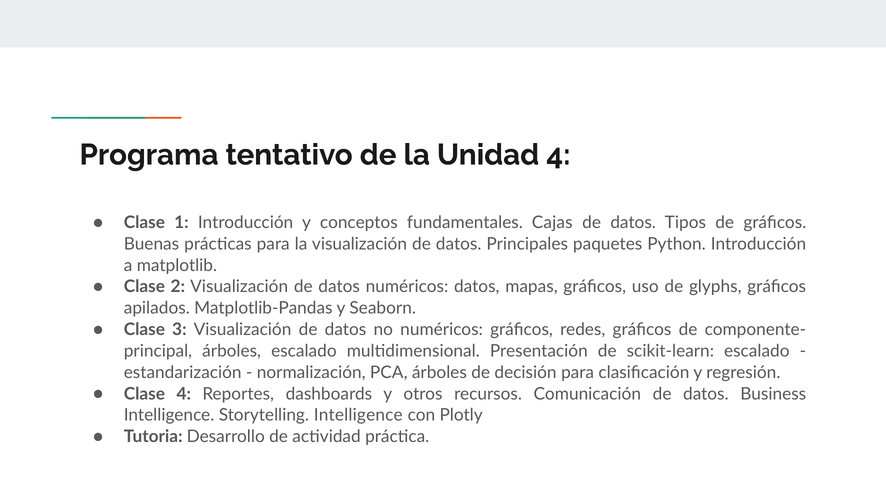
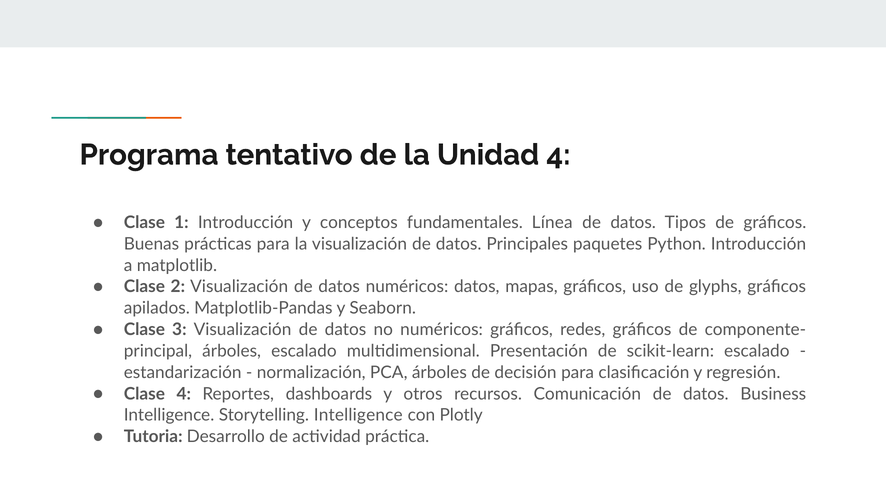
Cajas: Cajas -> Línea (552, 222)
